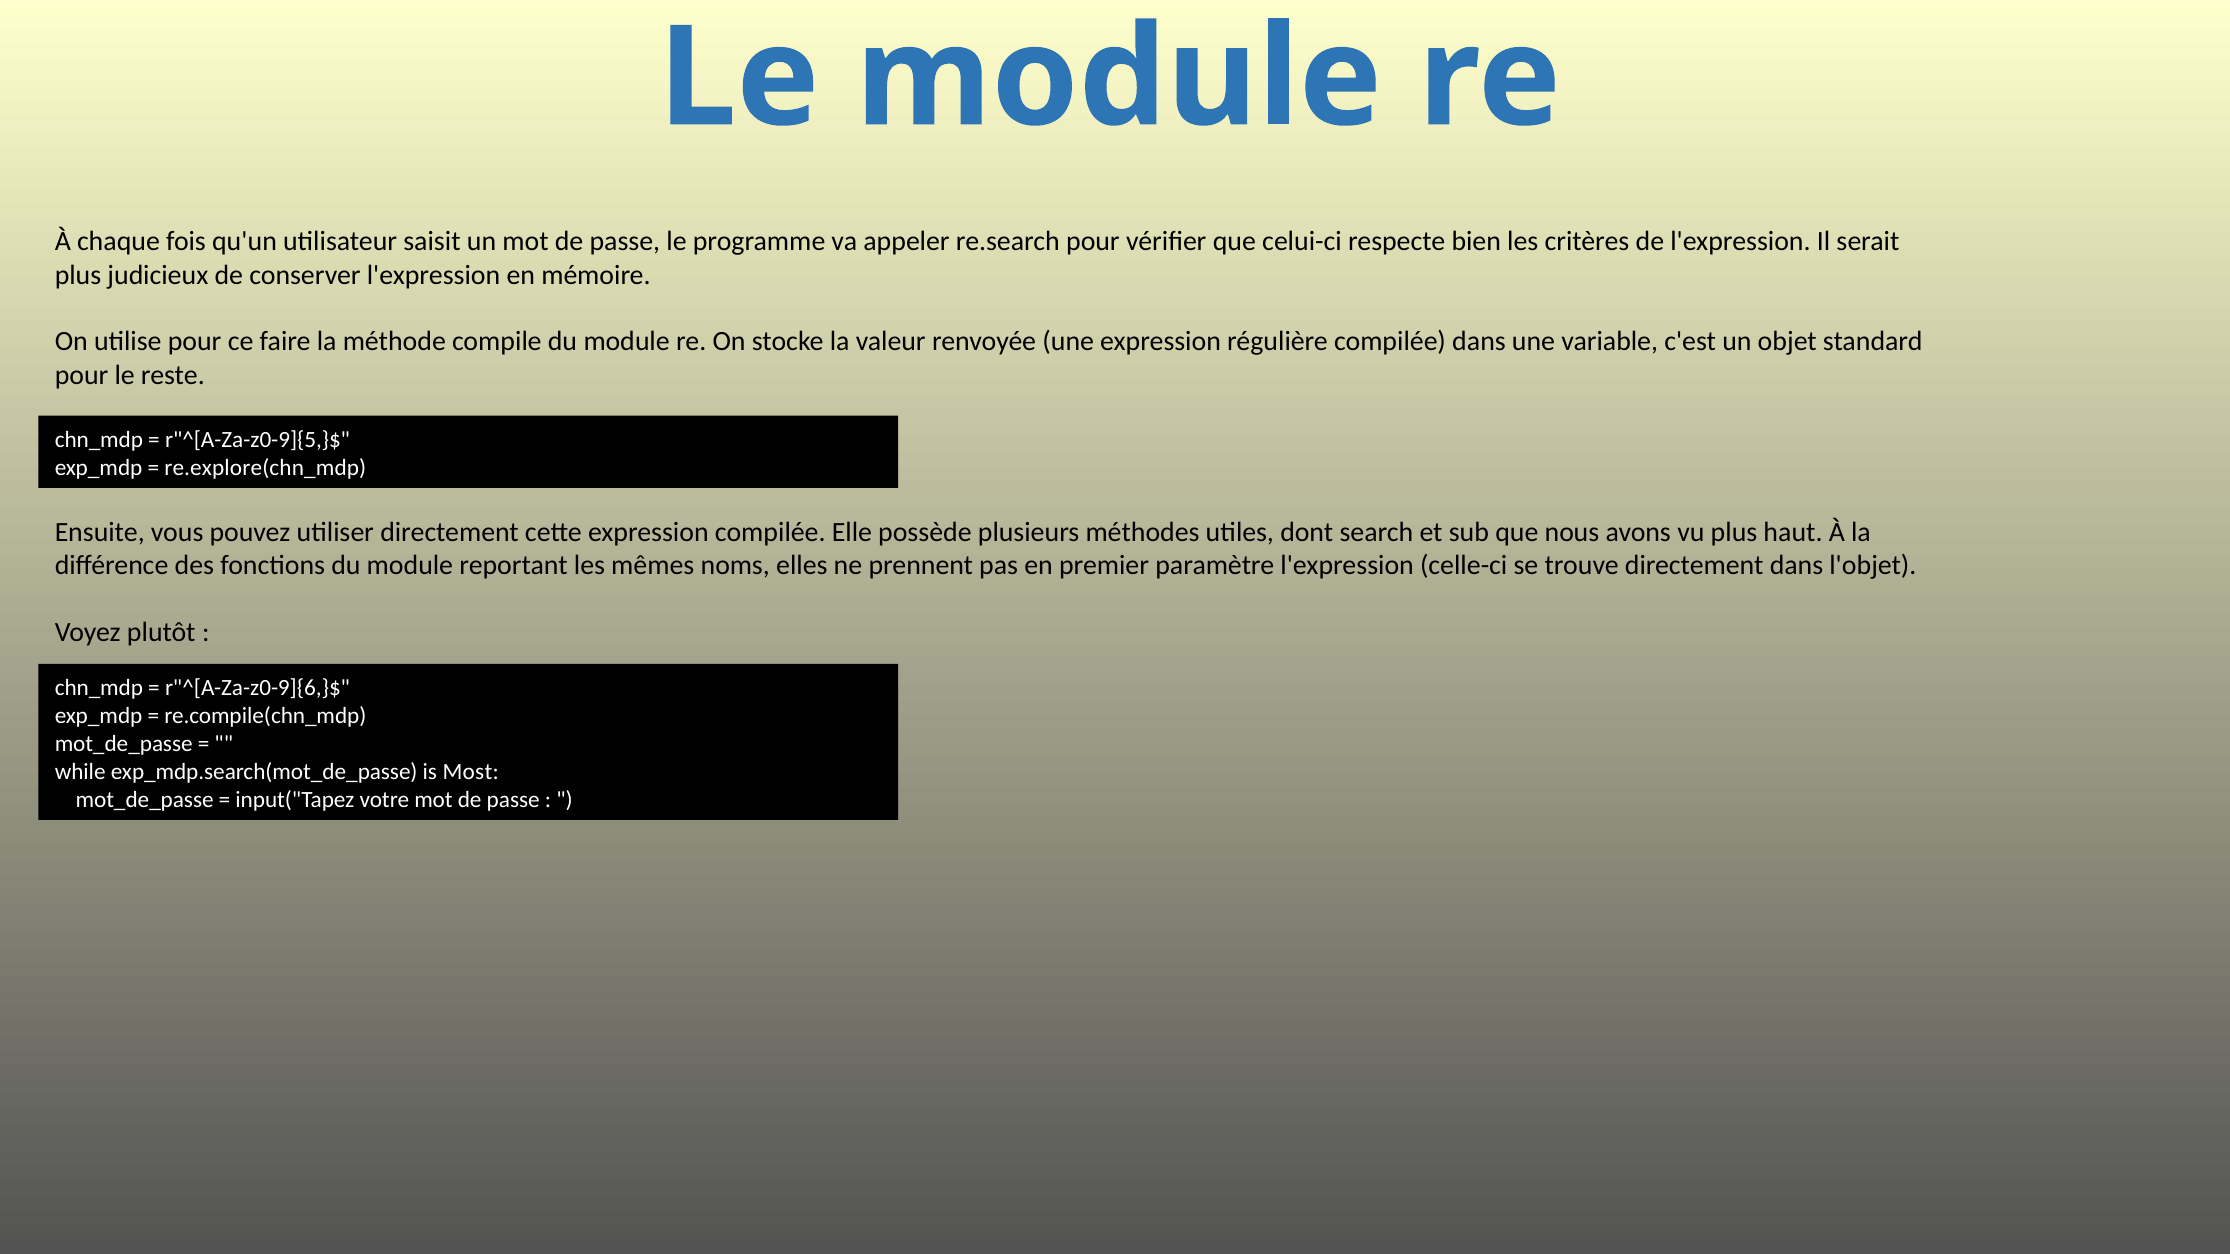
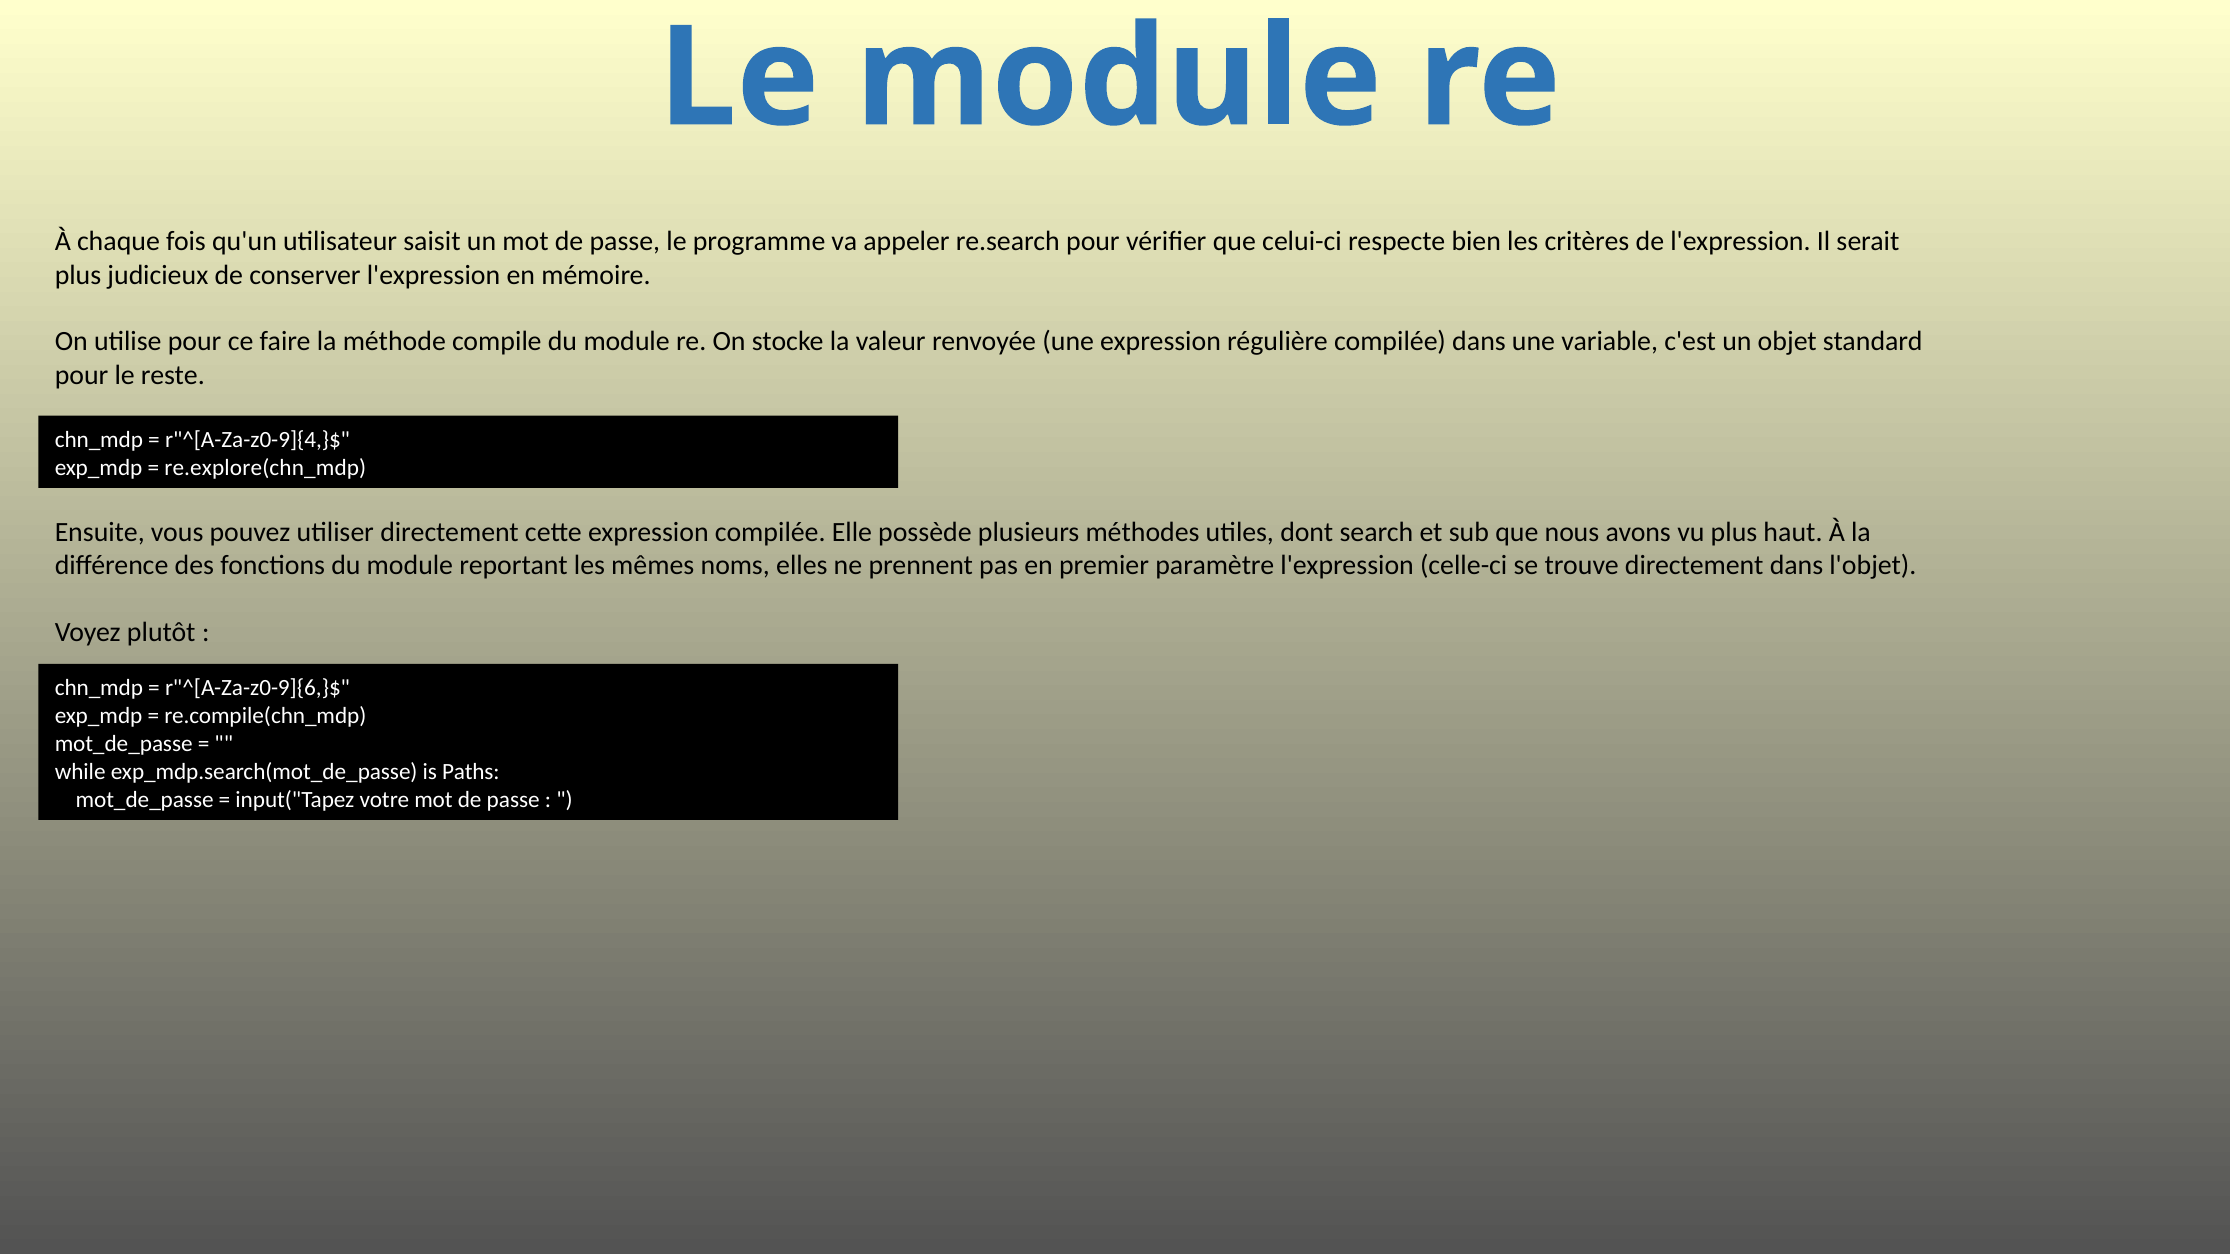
r"^[A-Za-z0-9]{5,}$: r"^[A-Za-z0-9]{5,}$ -> r"^[A-Za-z0-9]{4,}$ (258, 440)
Most: Most -> Paths (471, 772)
